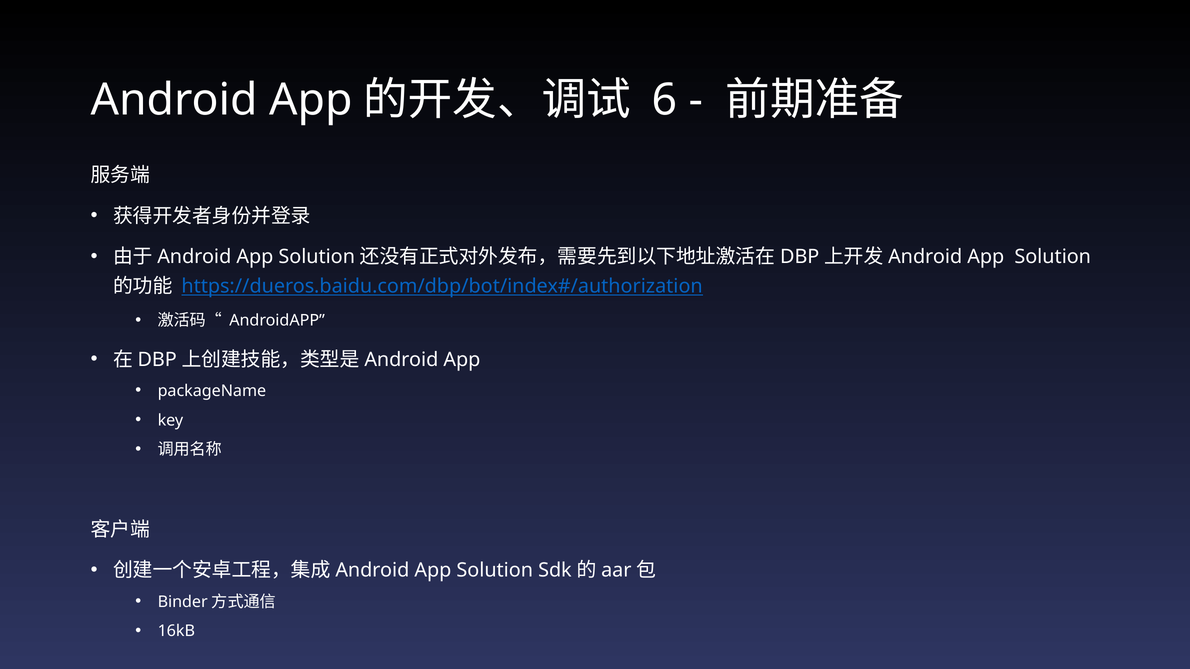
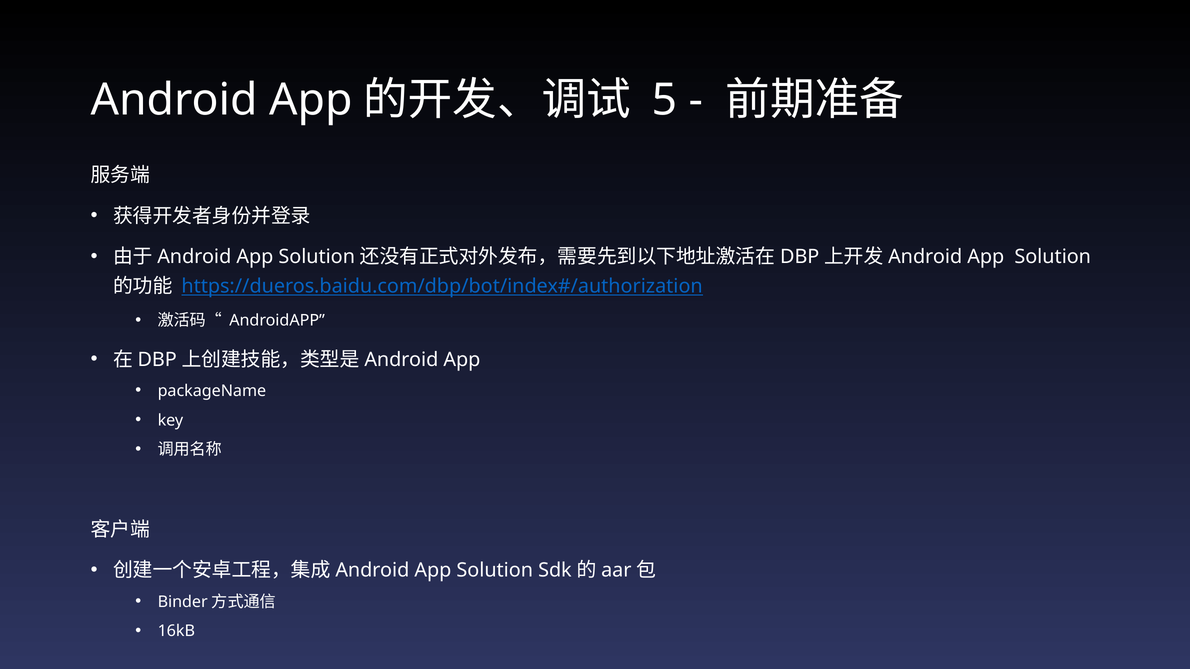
6: 6 -> 5 (664, 100)
